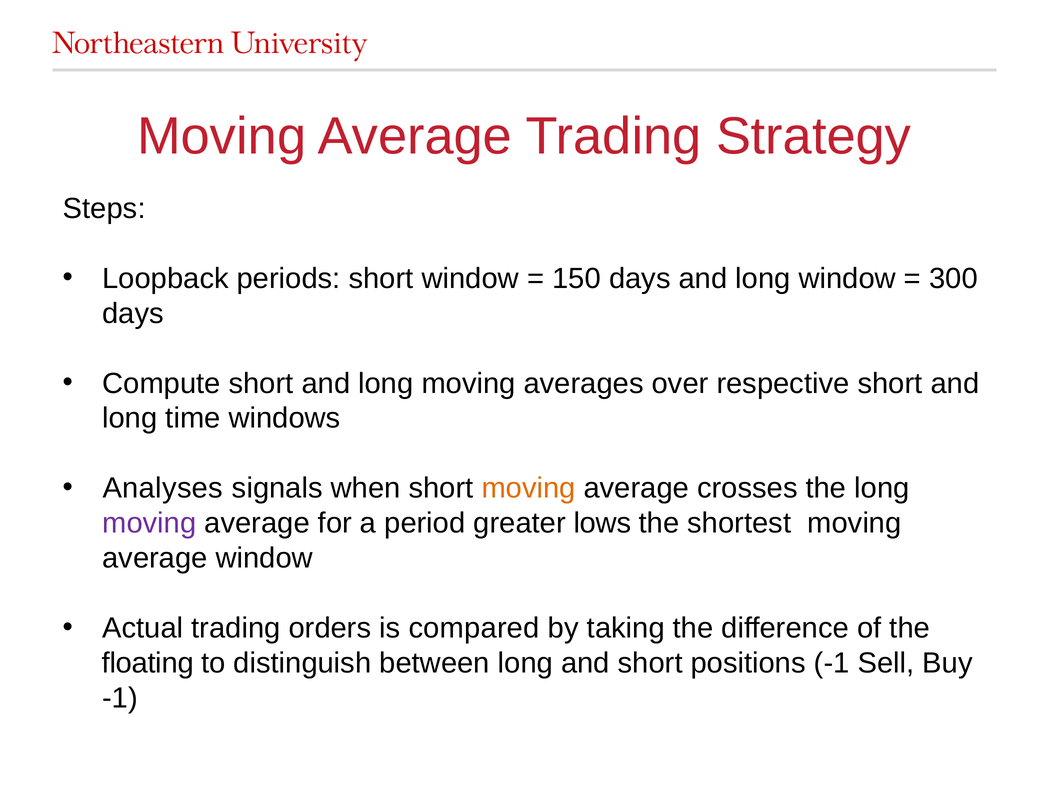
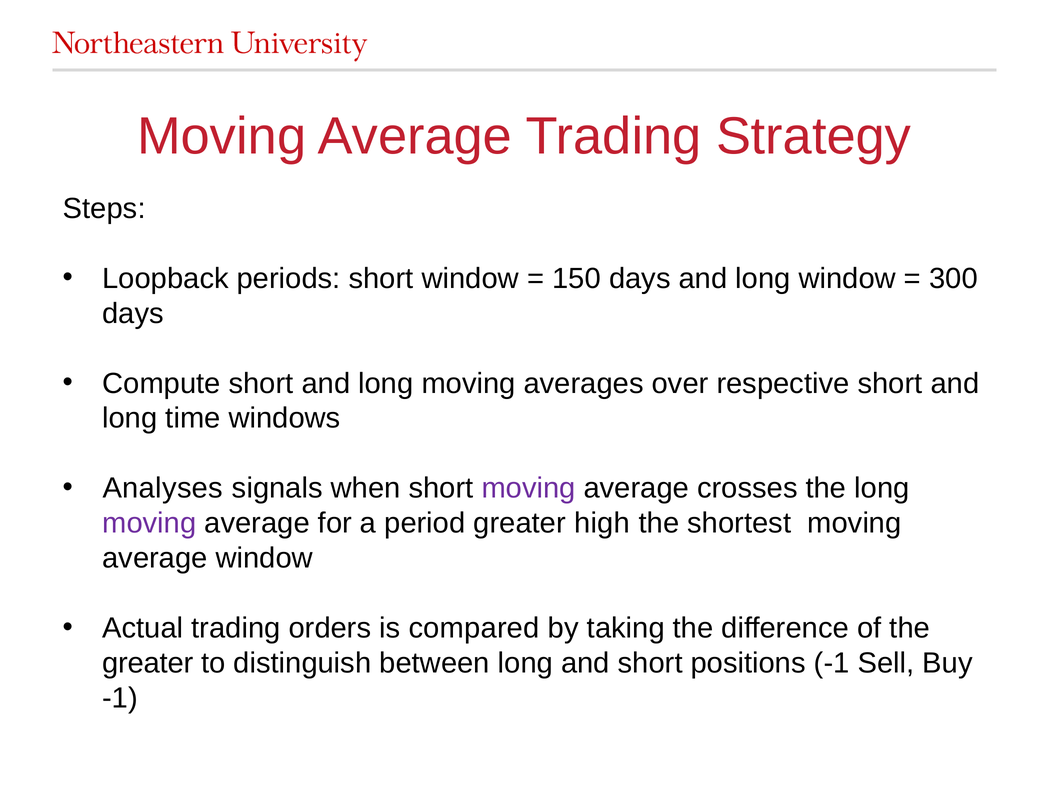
moving colour: orange -> purple (529, 488)
lows: lows -> high (602, 523)
floating: floating -> greater (148, 663)
